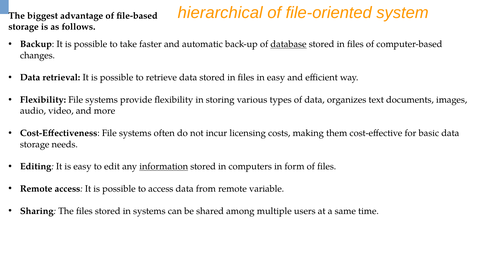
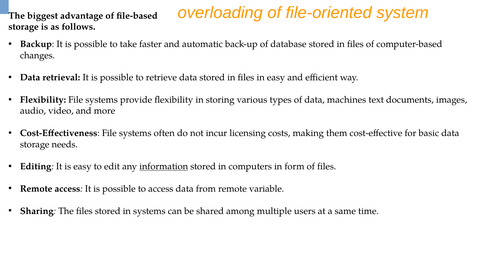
hierarchical: hierarchical -> overloading (220, 13)
database underline: present -> none (289, 44)
organizes: organizes -> machines (347, 100)
